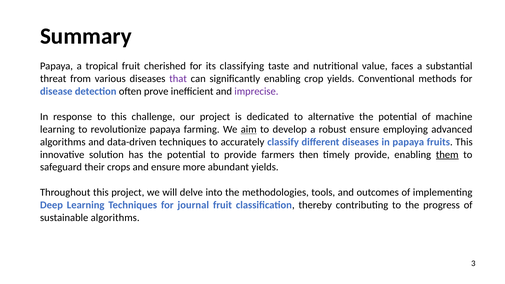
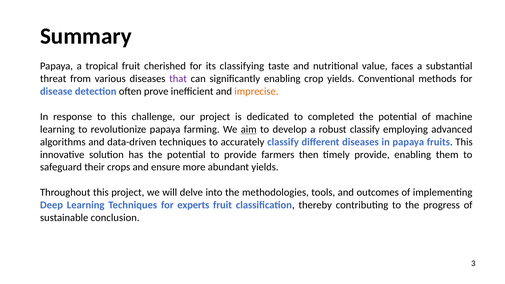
imprecise colour: purple -> orange (256, 91)
alternative: alternative -> completed (331, 117)
robust ensure: ensure -> classify (365, 129)
them underline: present -> none (447, 155)
journal: journal -> experts (193, 205)
sustainable algorithms: algorithms -> conclusion (115, 218)
